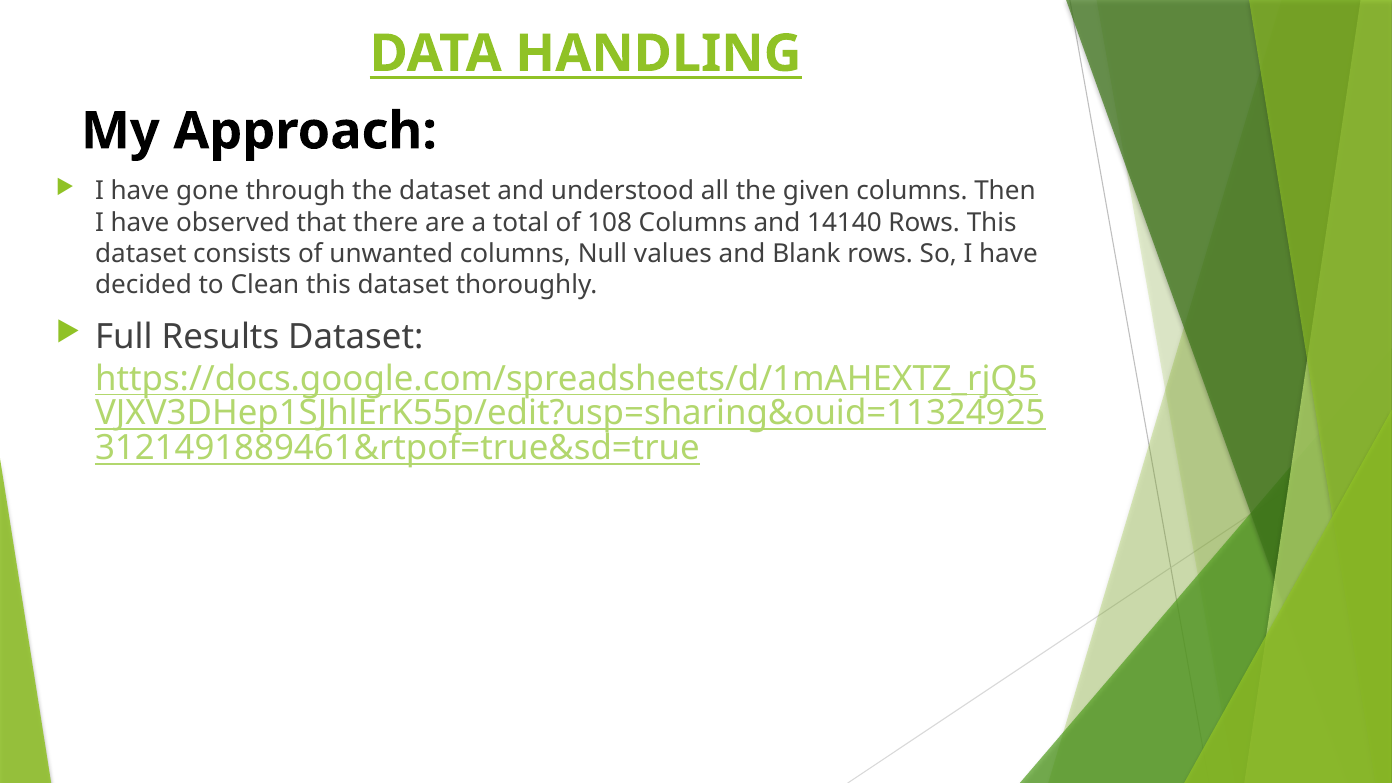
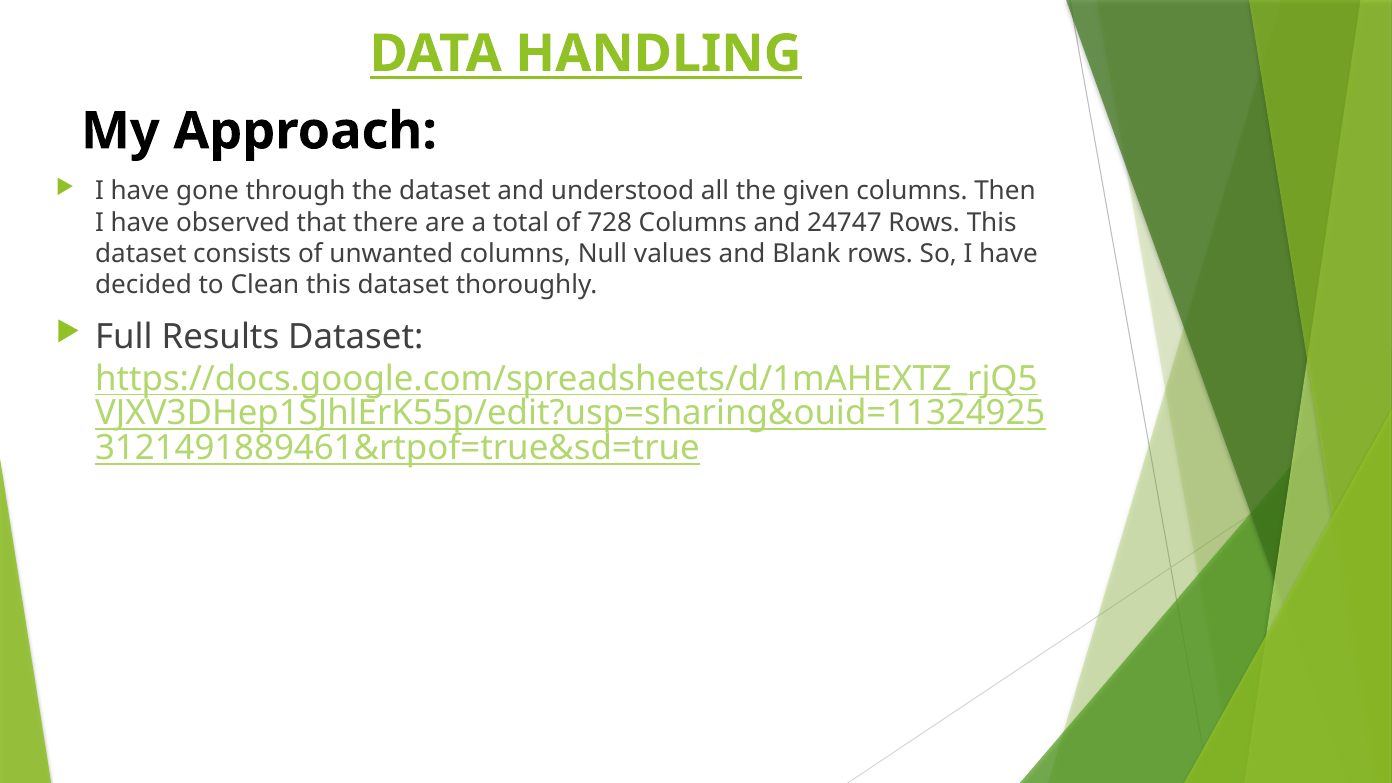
108: 108 -> 728 (610, 223)
14140: 14140 -> 24747 (844, 223)
